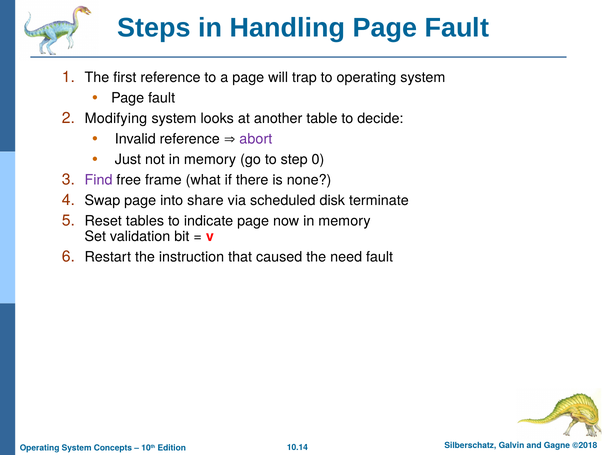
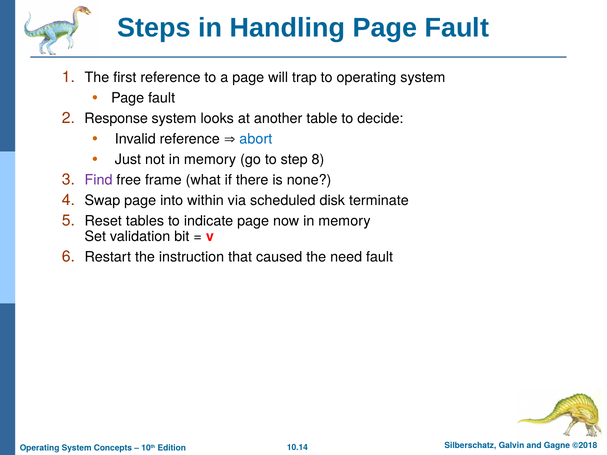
Modifying: Modifying -> Response (116, 119)
abort colour: purple -> blue (256, 139)
0: 0 -> 8 (318, 160)
share: share -> within (205, 201)
